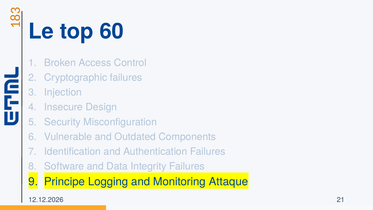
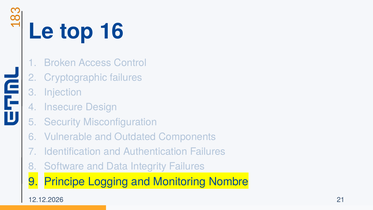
60: 60 -> 16 (112, 31)
Attaque: Attaque -> Nombre (229, 182)
